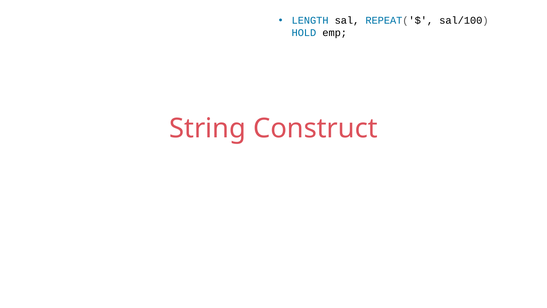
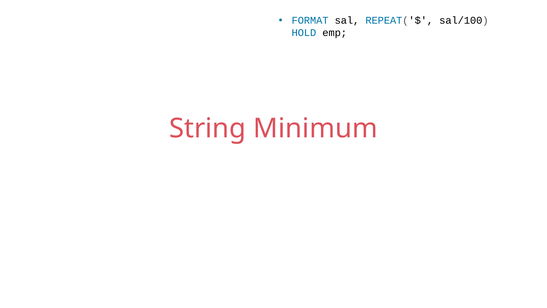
LENGTH: LENGTH -> FORMAT (310, 21)
Construct: Construct -> Minimum (315, 128)
